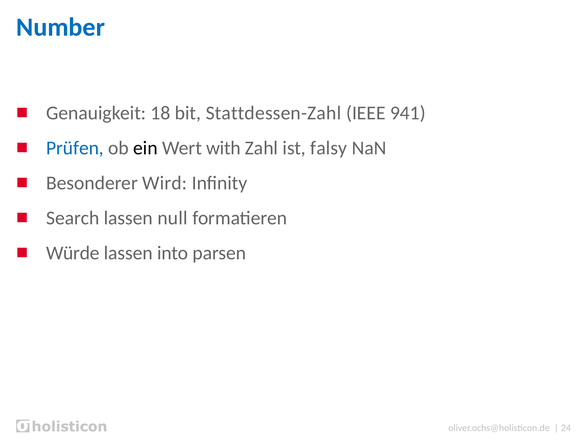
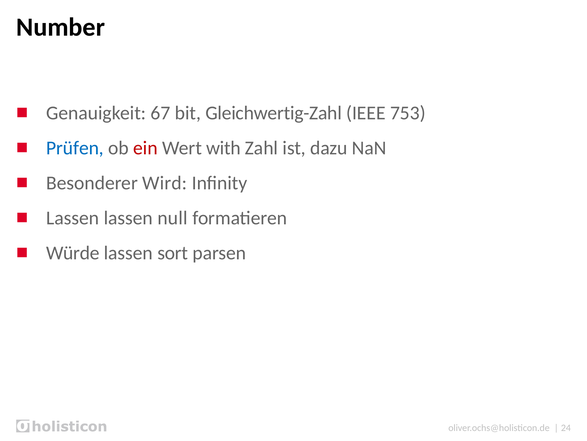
Number colour: blue -> black (61, 27)
18: 18 -> 67 (160, 113)
Stattdessen-Zahl: Stattdessen-Zahl -> Gleichwertig-Zahl (274, 113)
941: 941 -> 753 (408, 113)
ein colour: black -> red (145, 148)
falsy: falsy -> dazu (329, 148)
Search: Search -> Lassen (73, 218)
into: into -> sort (173, 253)
